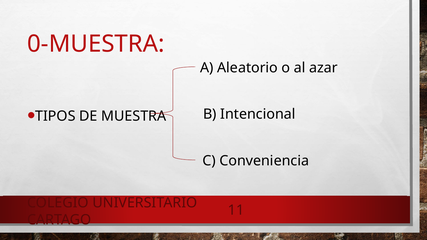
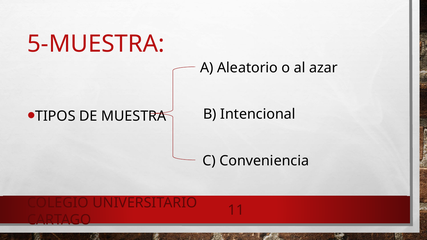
0-MUESTRA: 0-MUESTRA -> 5-MUESTRA (96, 44)
